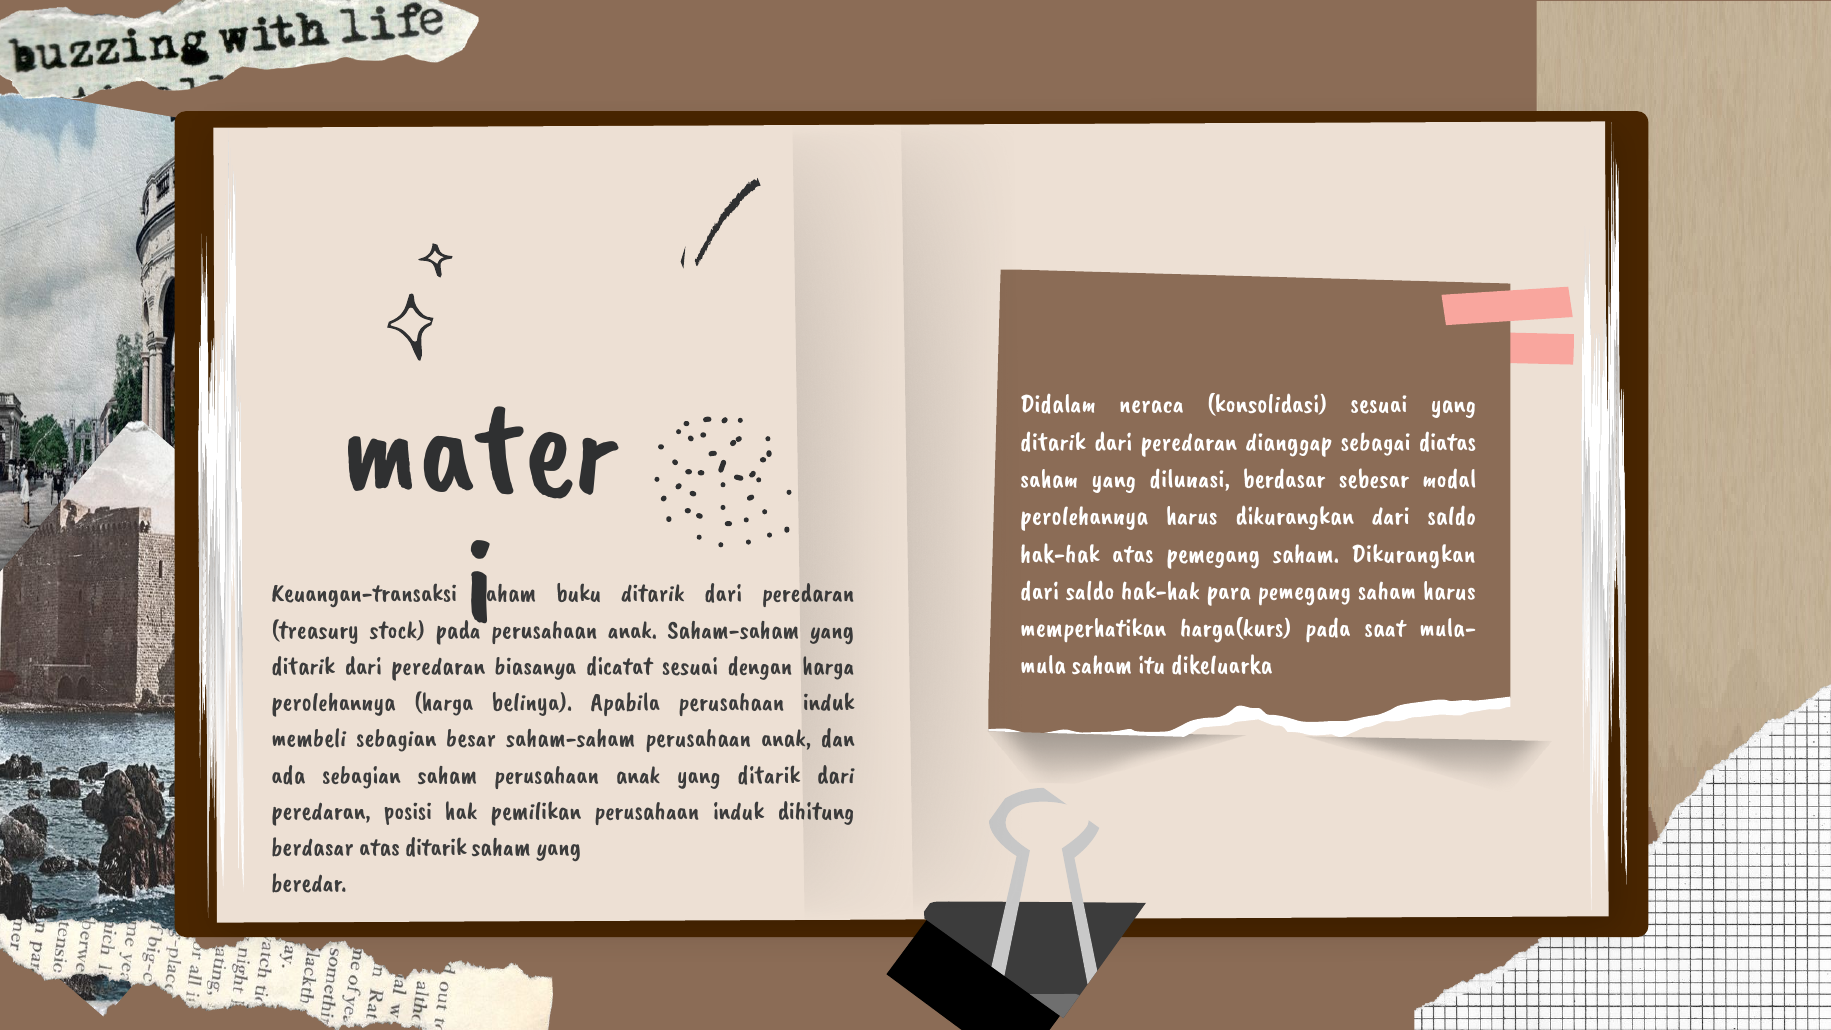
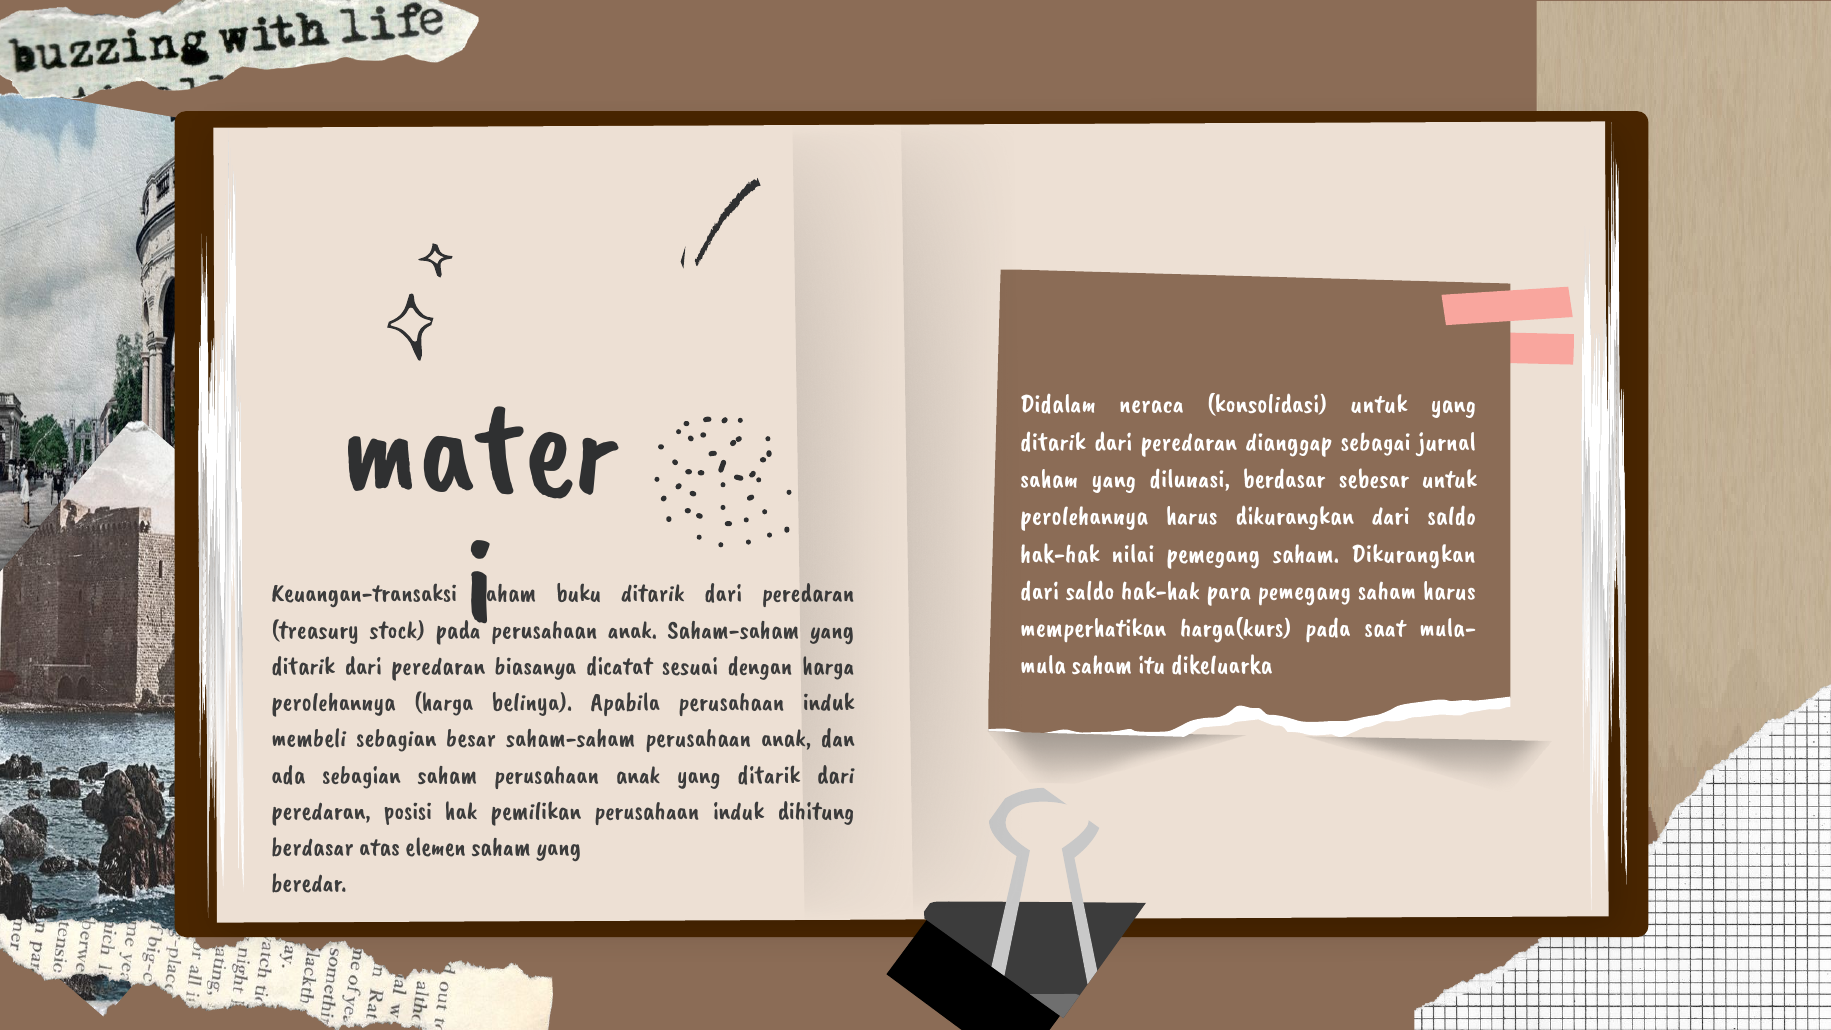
konsolidasi sesuai: sesuai -> untuk (1379, 404)
diatas: diatas -> jurnal (1447, 441)
sebesar modal: modal -> untuk (1449, 479)
hak-hak atas: atas -> nilai (1133, 553)
atas ditarik: ditarik -> elemen (436, 847)
